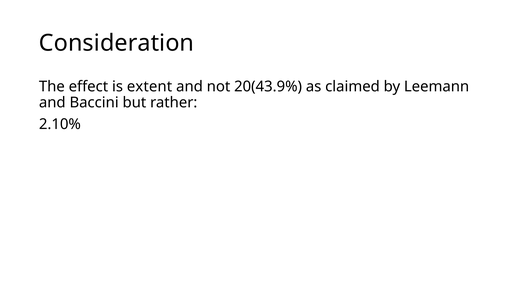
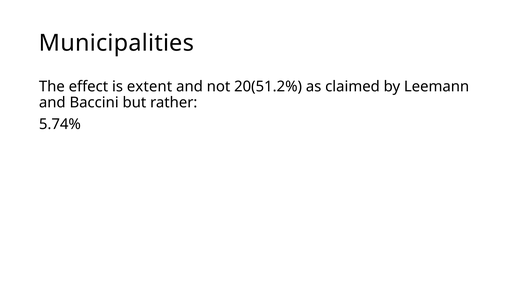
Consideration: Consideration -> Municipalities (116, 43)
20(43.9%: 20(43.9% -> 20(51.2% (268, 86)
2.10%: 2.10% -> 5.74% (60, 124)
